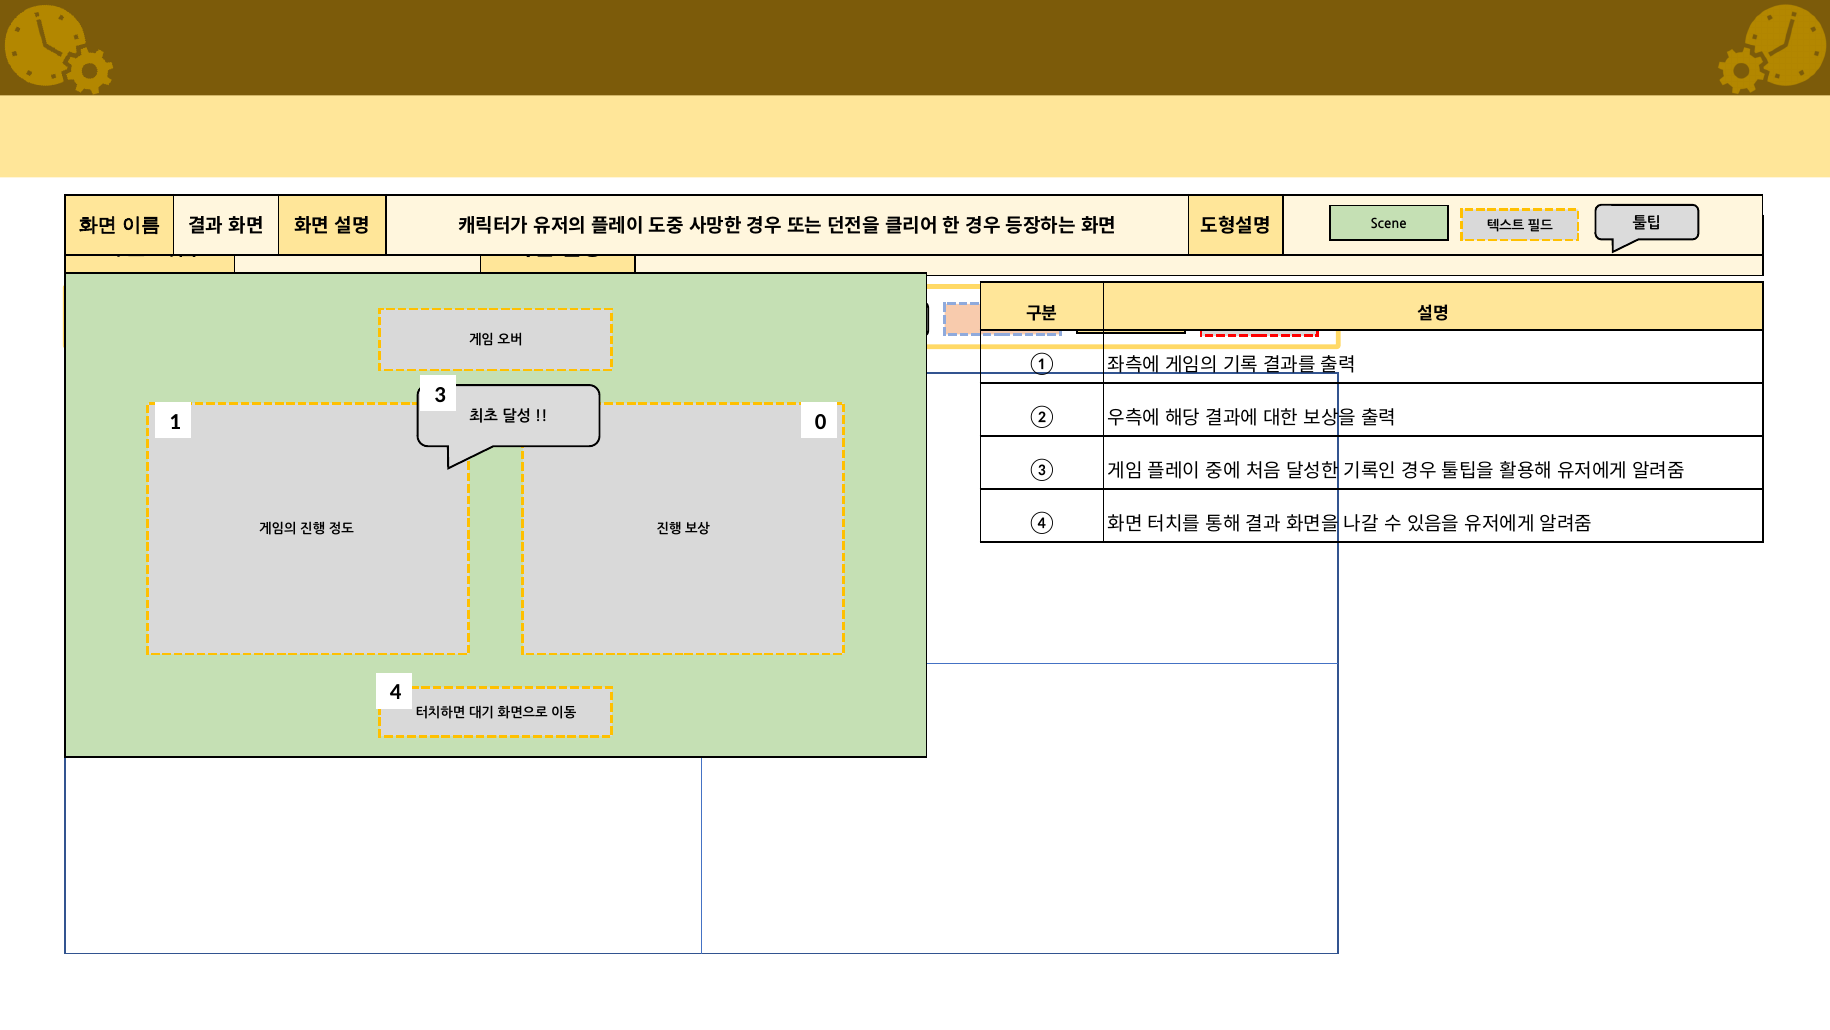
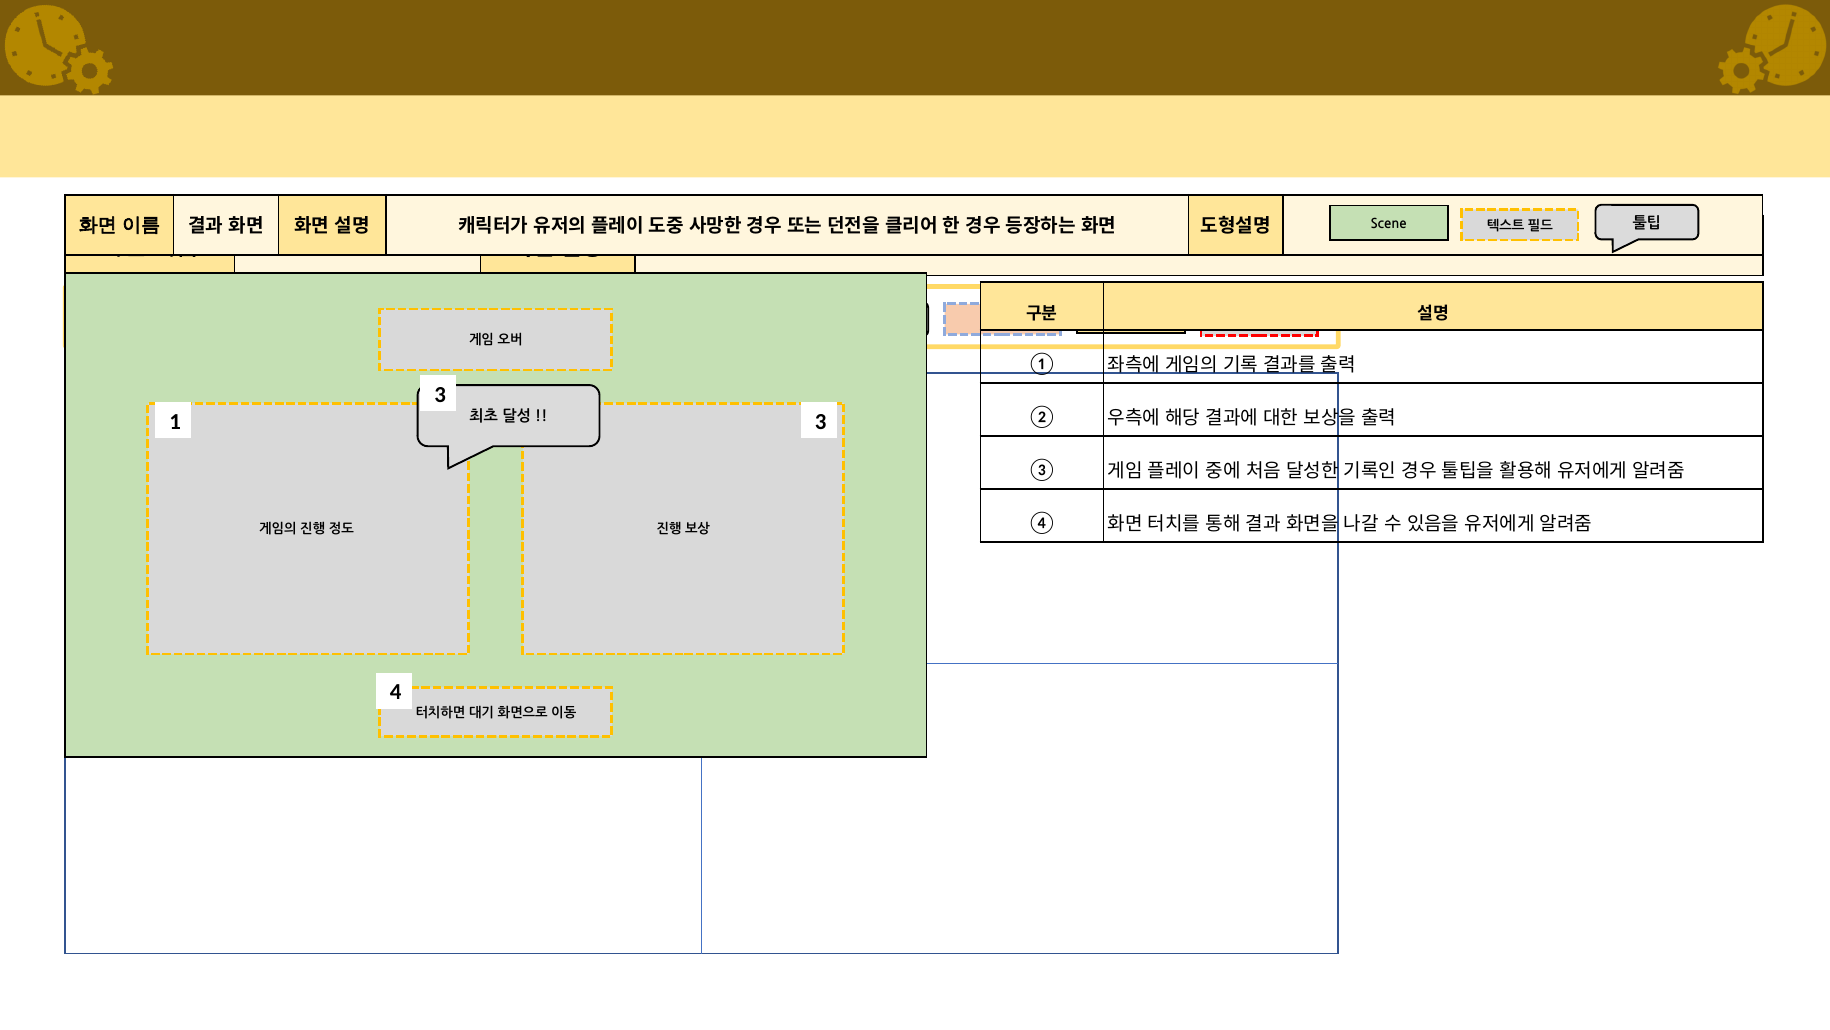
1 0: 0 -> 3 (821, 421)
